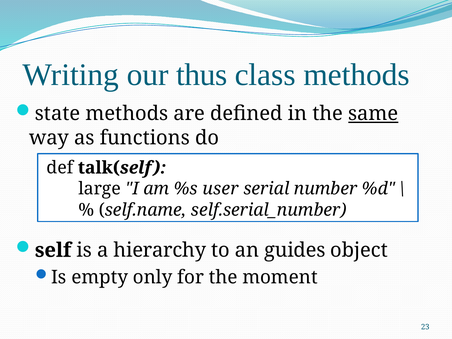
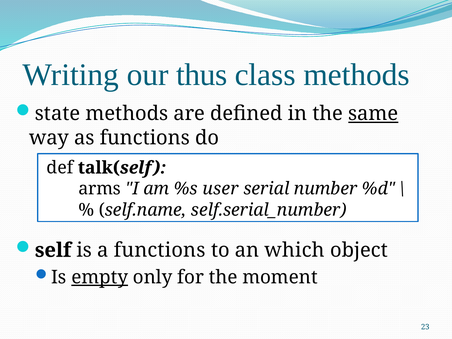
large: large -> arms (100, 189)
a hierarchy: hierarchy -> functions (160, 250)
guides: guides -> which (295, 250)
empty underline: none -> present (100, 277)
